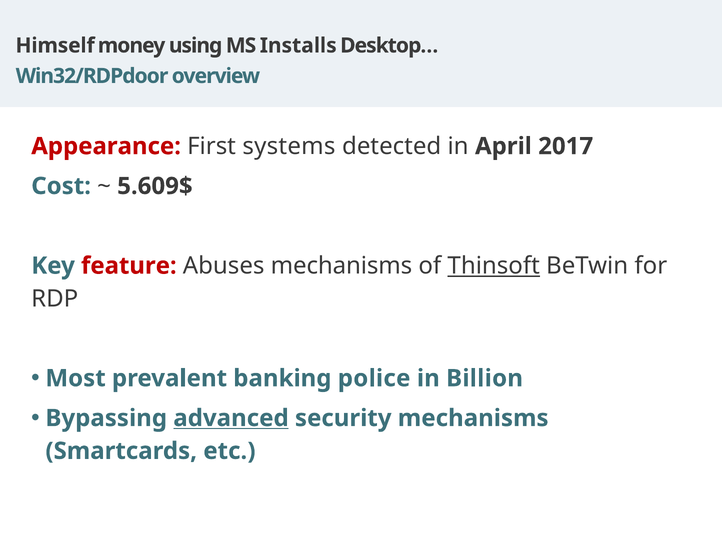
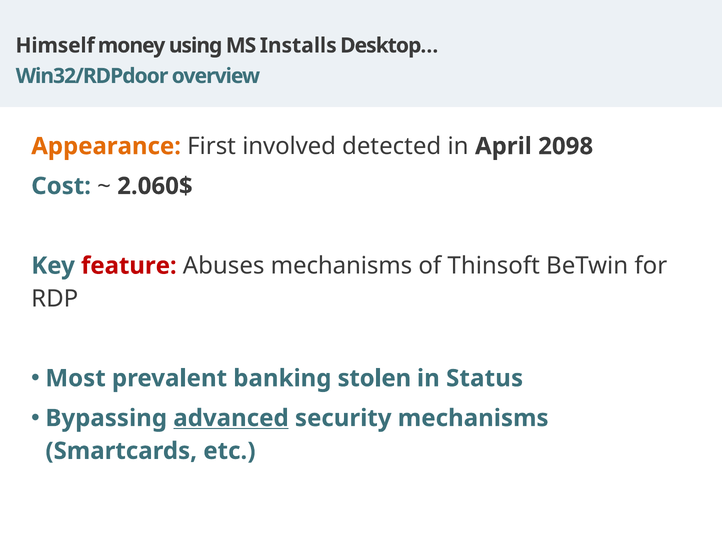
Appearance colour: red -> orange (106, 146)
systems: systems -> involved (289, 146)
2017: 2017 -> 2098 (566, 146)
5.609$: 5.609$ -> 2.060$ (155, 186)
Thinsoft underline: present -> none (494, 266)
police: police -> stolen (374, 379)
Billion: Billion -> Status (485, 379)
